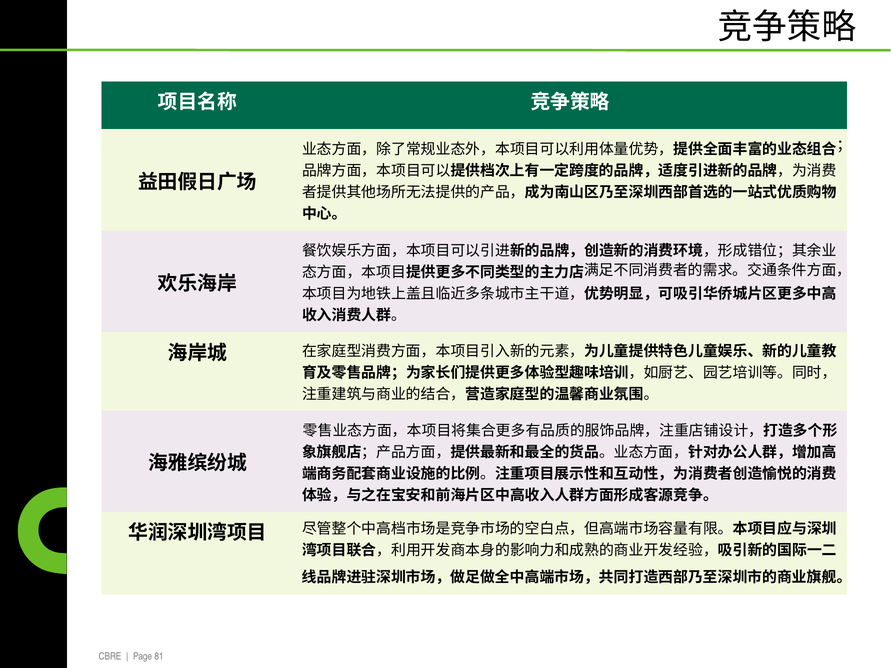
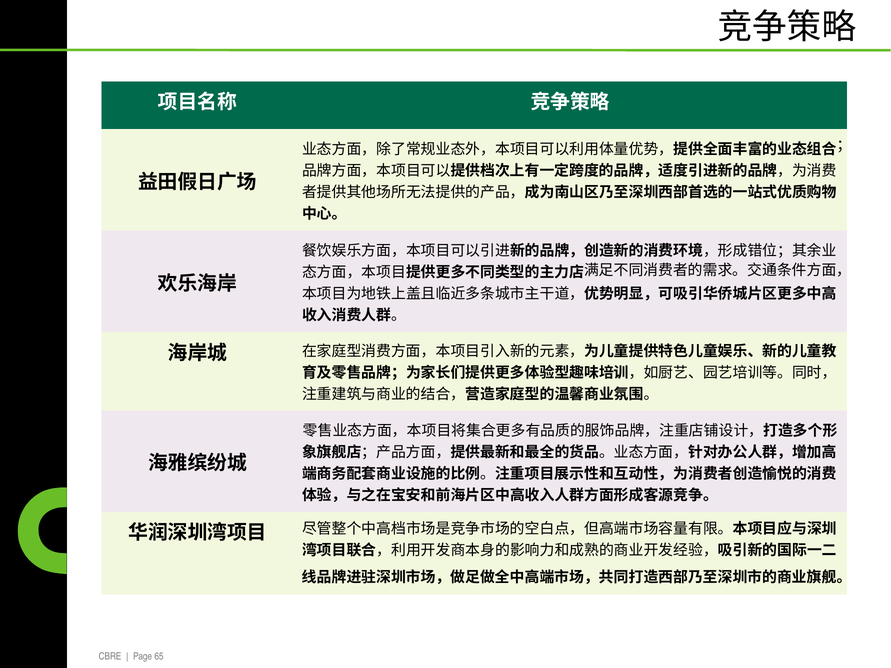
81: 81 -> 65 (159, 657)
